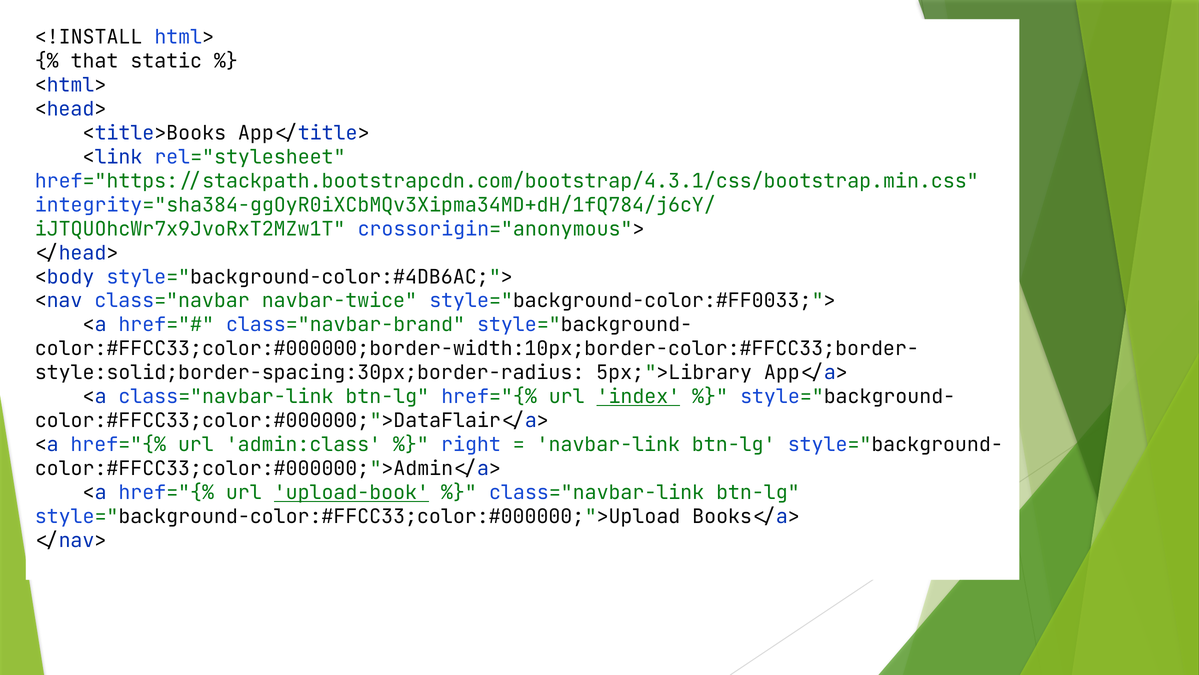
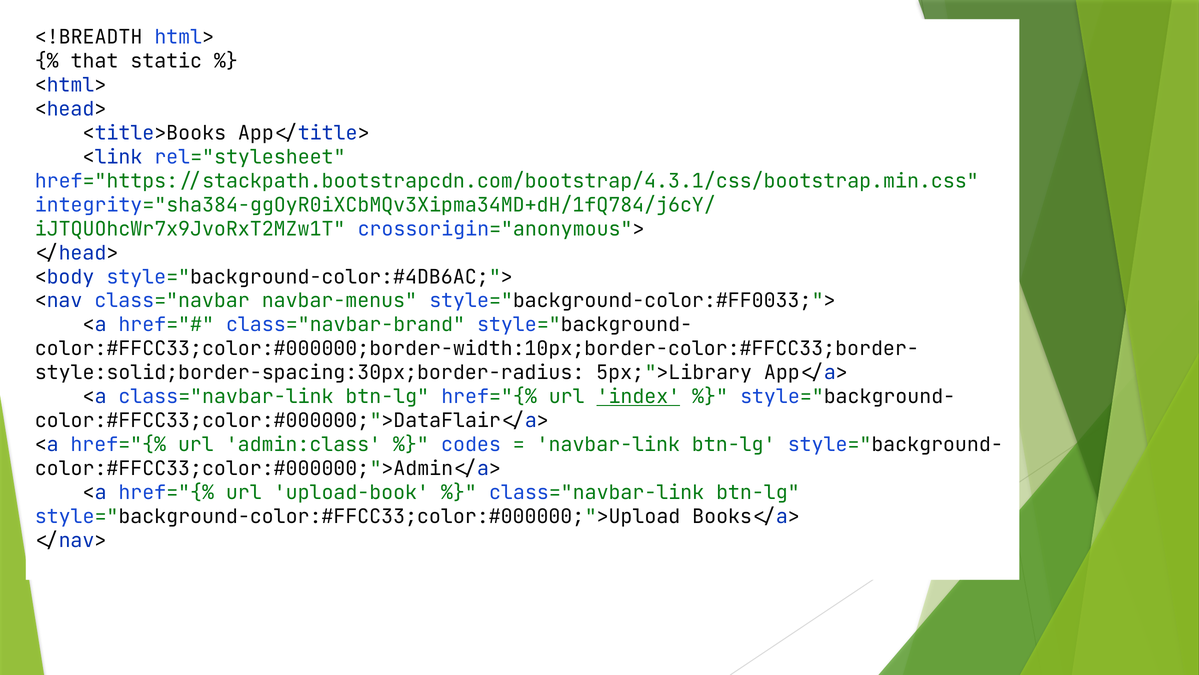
<!INSTALL: <!INSTALL -> <!BREADTH (89, 37)
navbar-twice: navbar-twice -> navbar-menus (339, 301)
right: right -> codes (471, 444)
upload-book underline: present -> none (351, 492)
